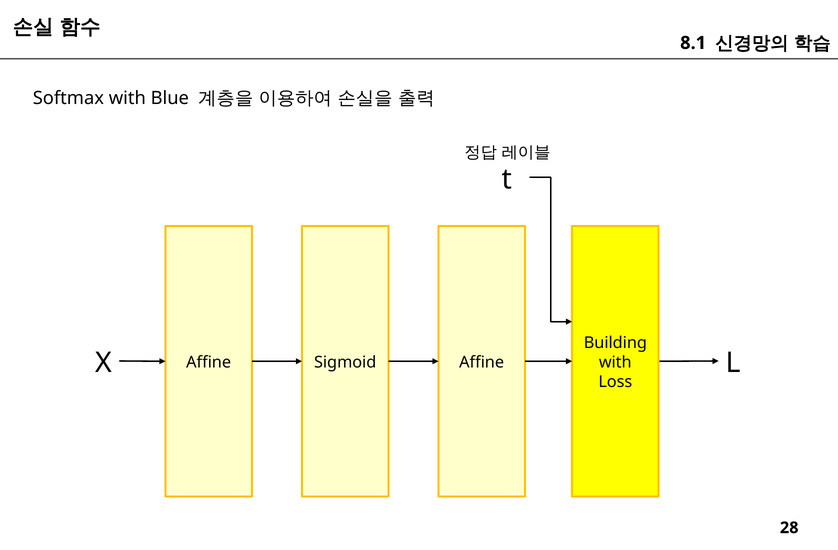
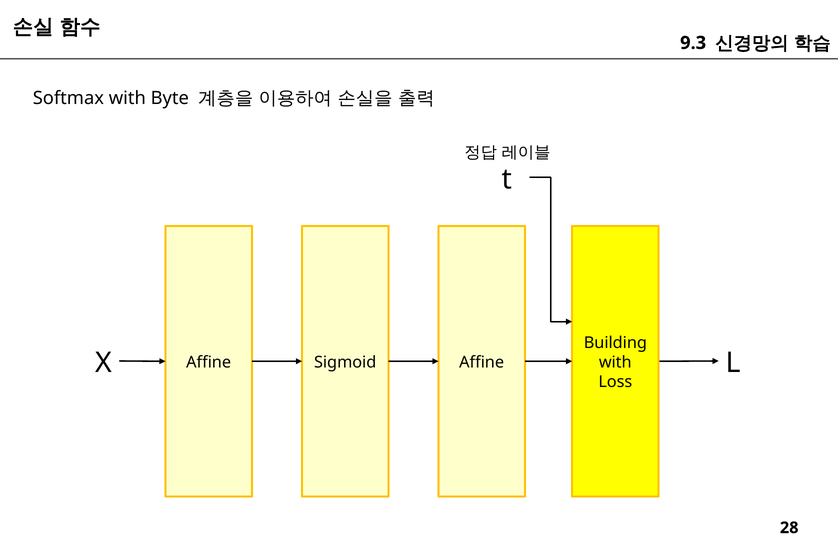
8.1: 8.1 -> 9.3 (693, 43)
Blue: Blue -> Byte (170, 99)
